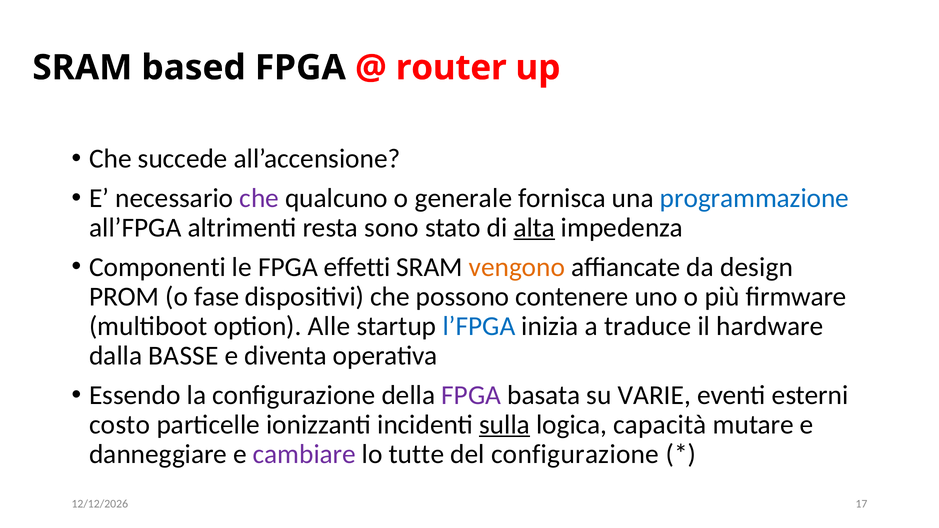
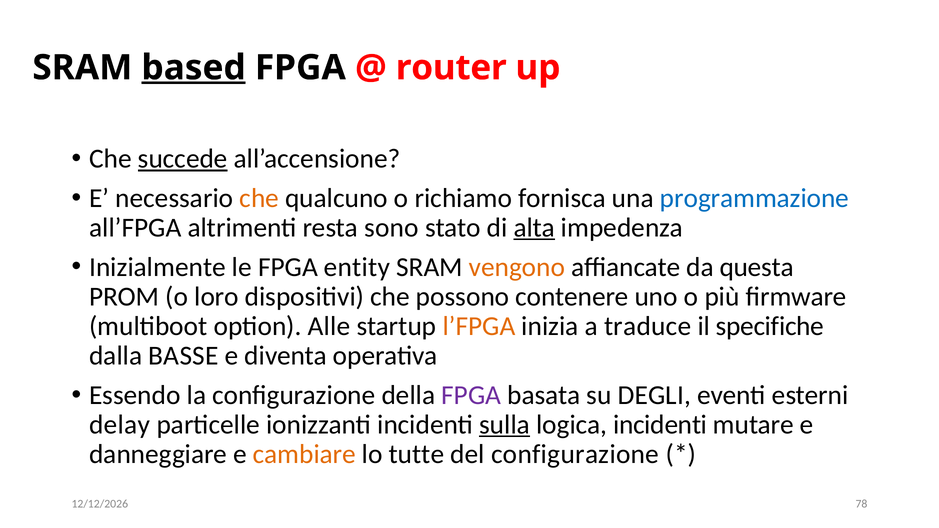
based underline: none -> present (194, 68)
succede underline: none -> present (183, 159)
che colour: purple -> orange (259, 198)
generale: generale -> richiamo (463, 198)
Componenti: Componenti -> Inizialmente (158, 267)
effetti: effetti -> entity (357, 267)
design: design -> questa (757, 267)
fase: fase -> loro (217, 297)
l’FPGA colour: blue -> orange (479, 326)
hardware: hardware -> specifiche (770, 326)
VARIE: VARIE -> DEGLI (654, 395)
costo: costo -> delay (120, 425)
logica capacità: capacità -> incidenti (660, 425)
cambiare colour: purple -> orange (304, 454)
17: 17 -> 78 (861, 504)
